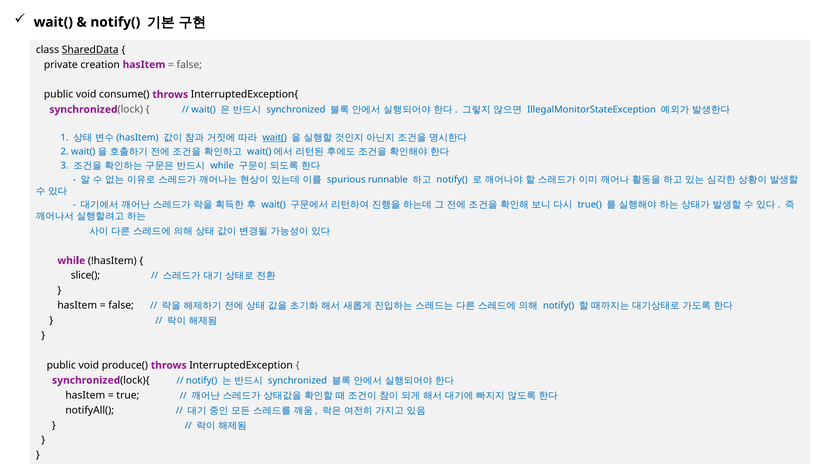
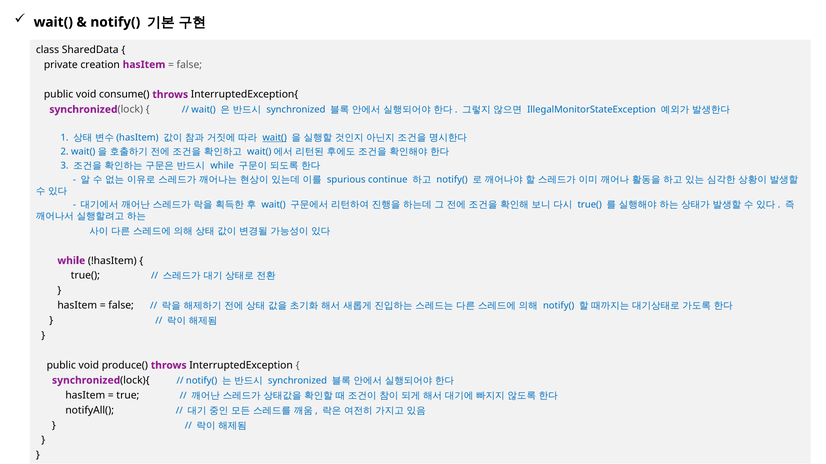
SharedData underline: present -> none (90, 50)
runnable: runnable -> continue (388, 180)
slice(: slice( -> true( (85, 276)
